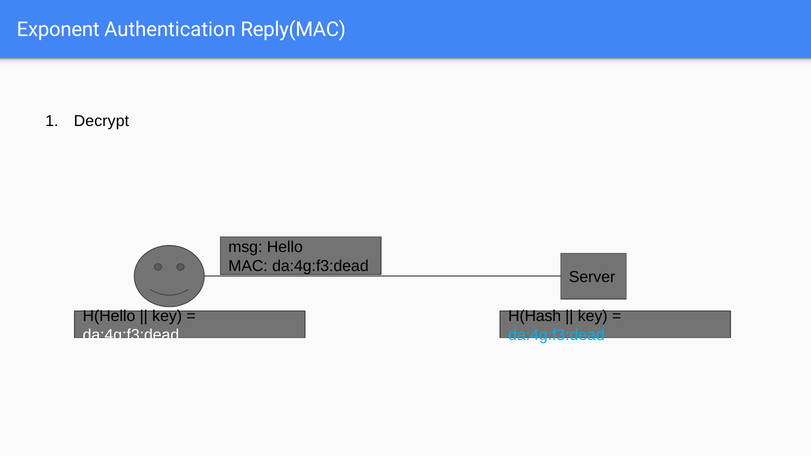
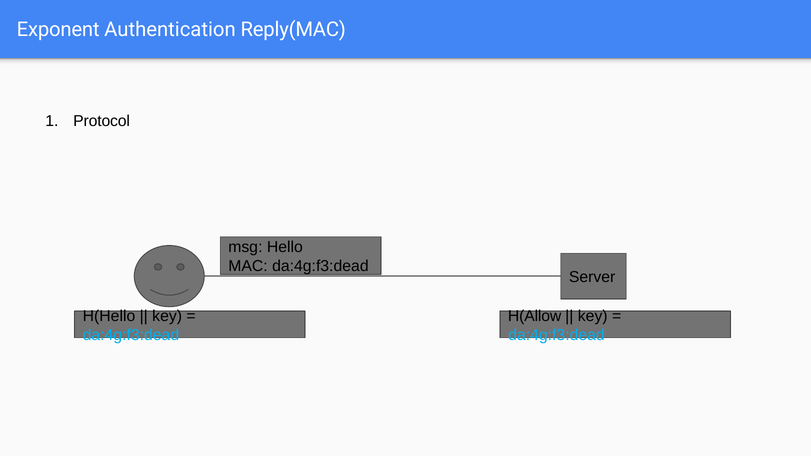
Decrypt: Decrypt -> Protocol (102, 121)
H(Hash: H(Hash -> H(Allow (535, 316)
da:4g:f3:dead colour: white -> light blue (131, 335)
